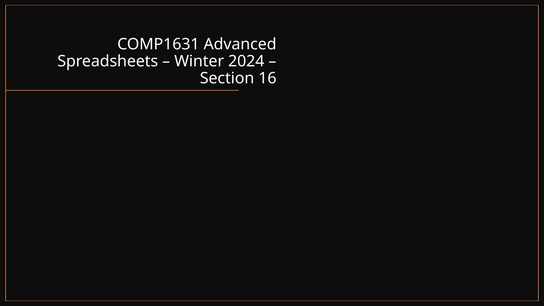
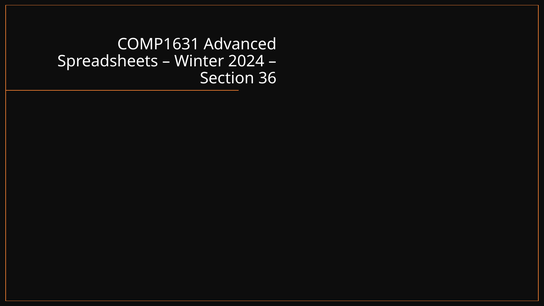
16: 16 -> 36 (267, 78)
